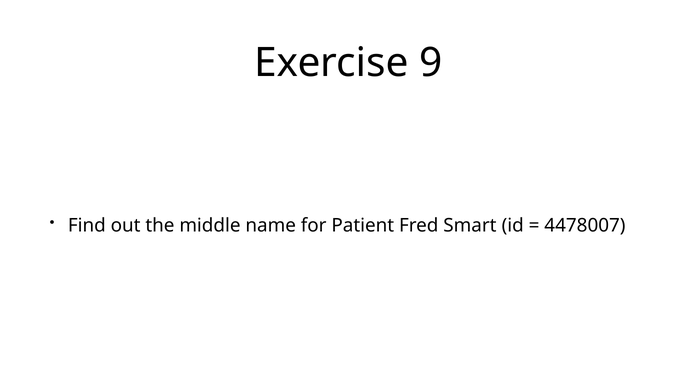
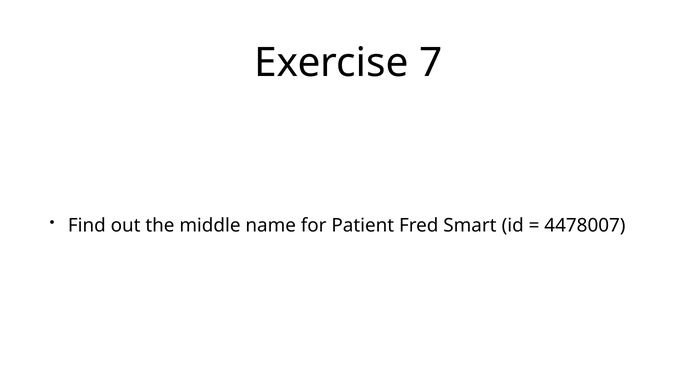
9: 9 -> 7 (431, 63)
